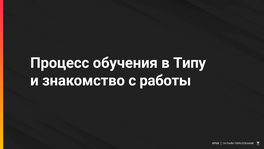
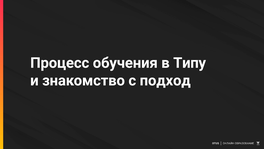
работы: работы -> подход (165, 80)
